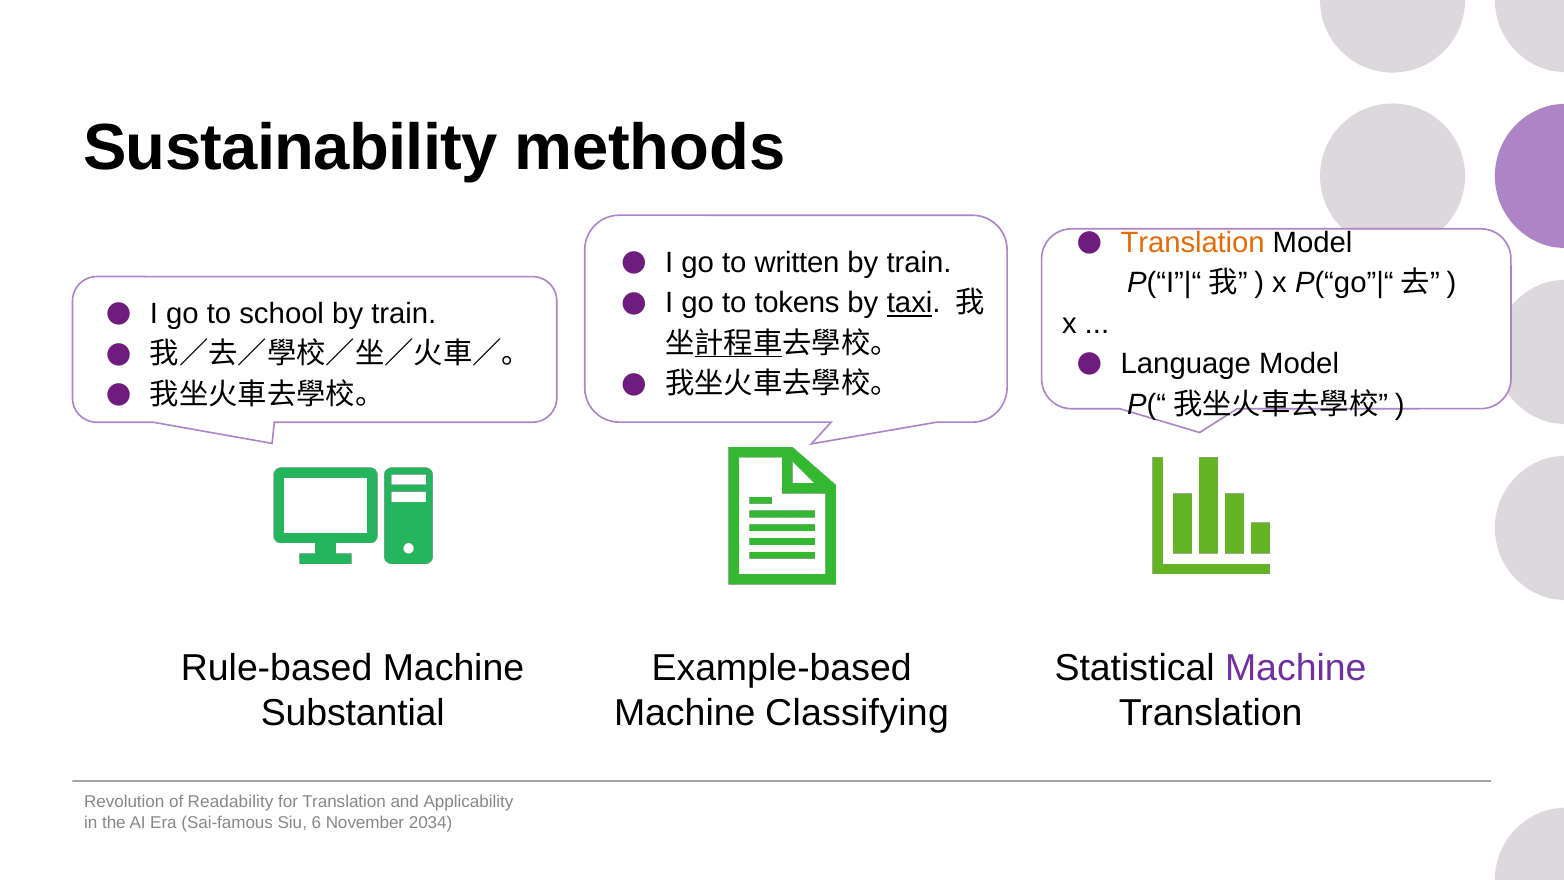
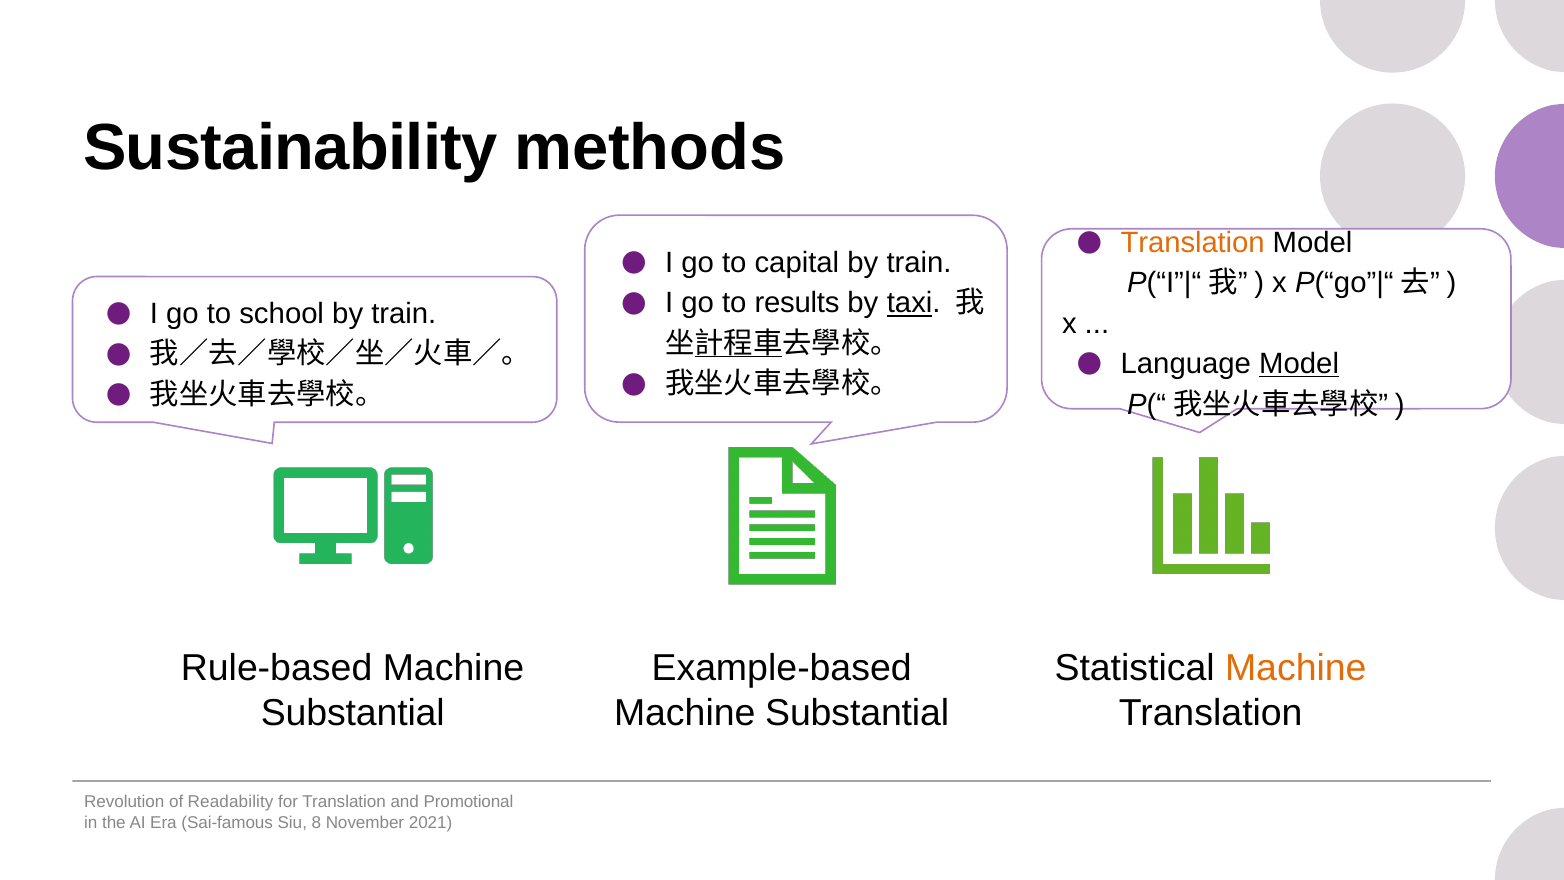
written: written -> capital (797, 263)
tokens: tokens -> results (797, 303)
Model underline: none -> present (1299, 364)
Machine colour: purple -> orange (1296, 668)
Classifying: Classifying -> Substantial (857, 713)
Applicability: Applicability -> Promotional (468, 802)
6: 6 -> 8 (316, 823)
2034: 2034 -> 2021 (431, 823)
